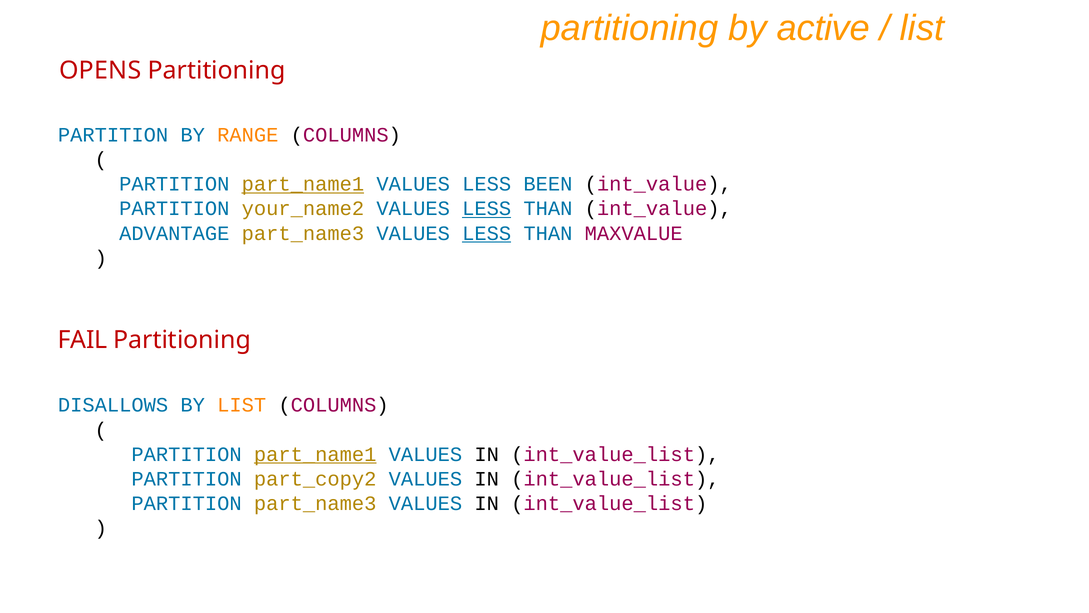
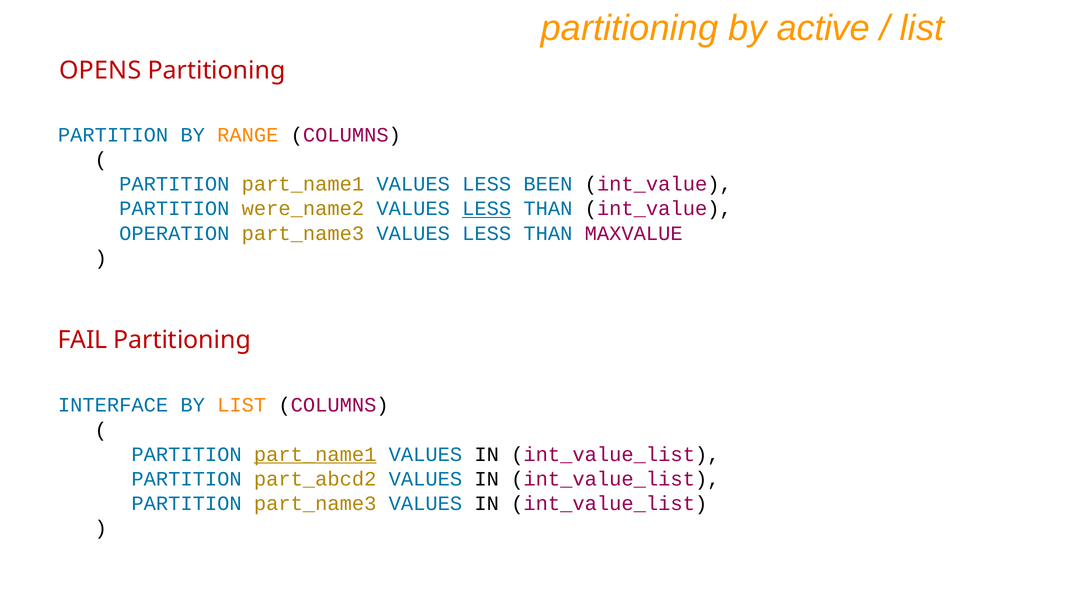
part_name1 underline: present -> none (303, 184)
your_name2: your_name2 -> were_name2 (303, 209)
ADVANTAGE: ADVANTAGE -> OPERATION (174, 233)
LESS underline: present -> none (487, 233)
DISALLOWS: DISALLOWS -> INTERFACE (113, 405)
part_copy2: part_copy2 -> part_abcd2 (315, 478)
